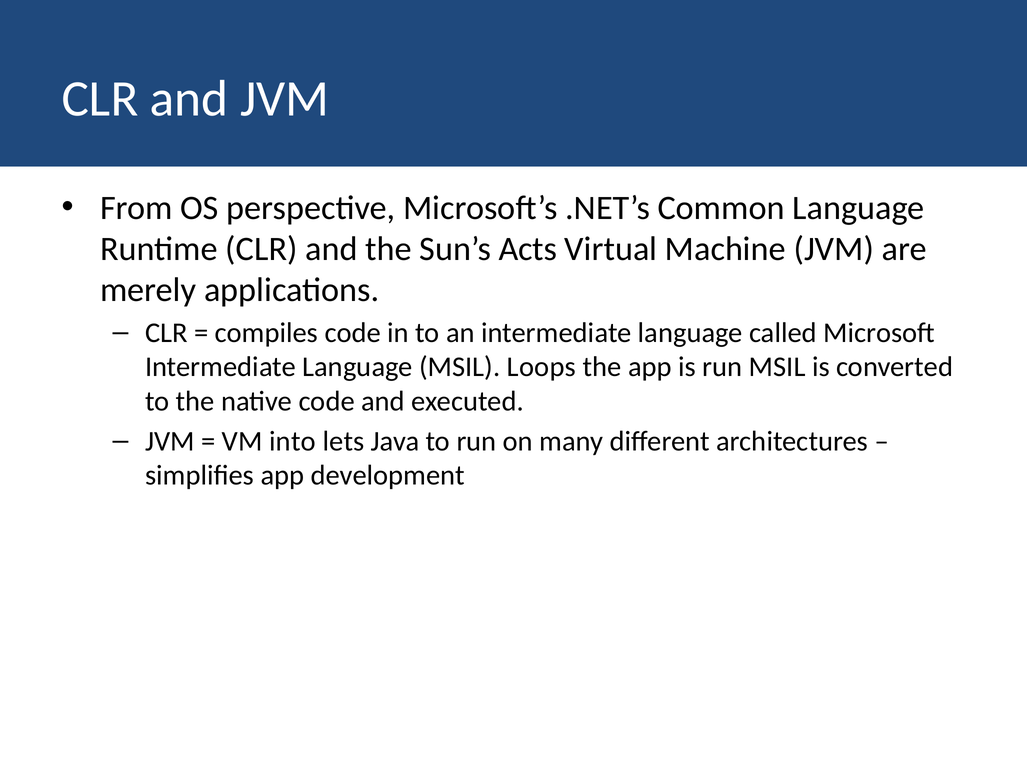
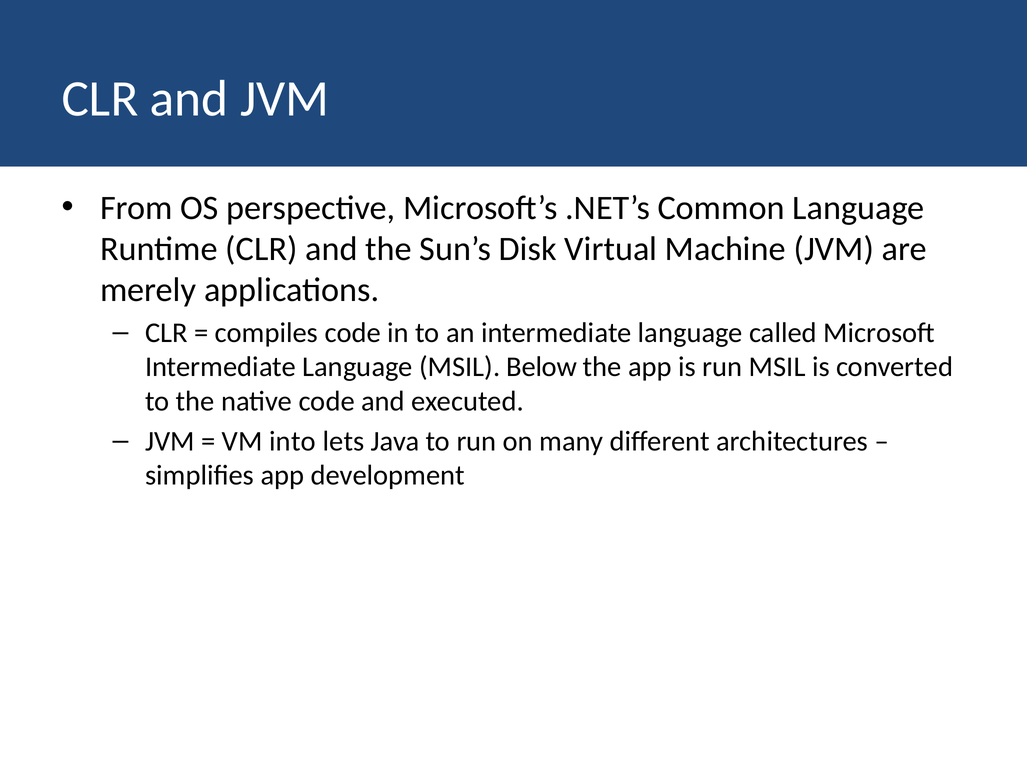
Acts: Acts -> Disk (528, 249)
Loops: Loops -> Below (542, 367)
